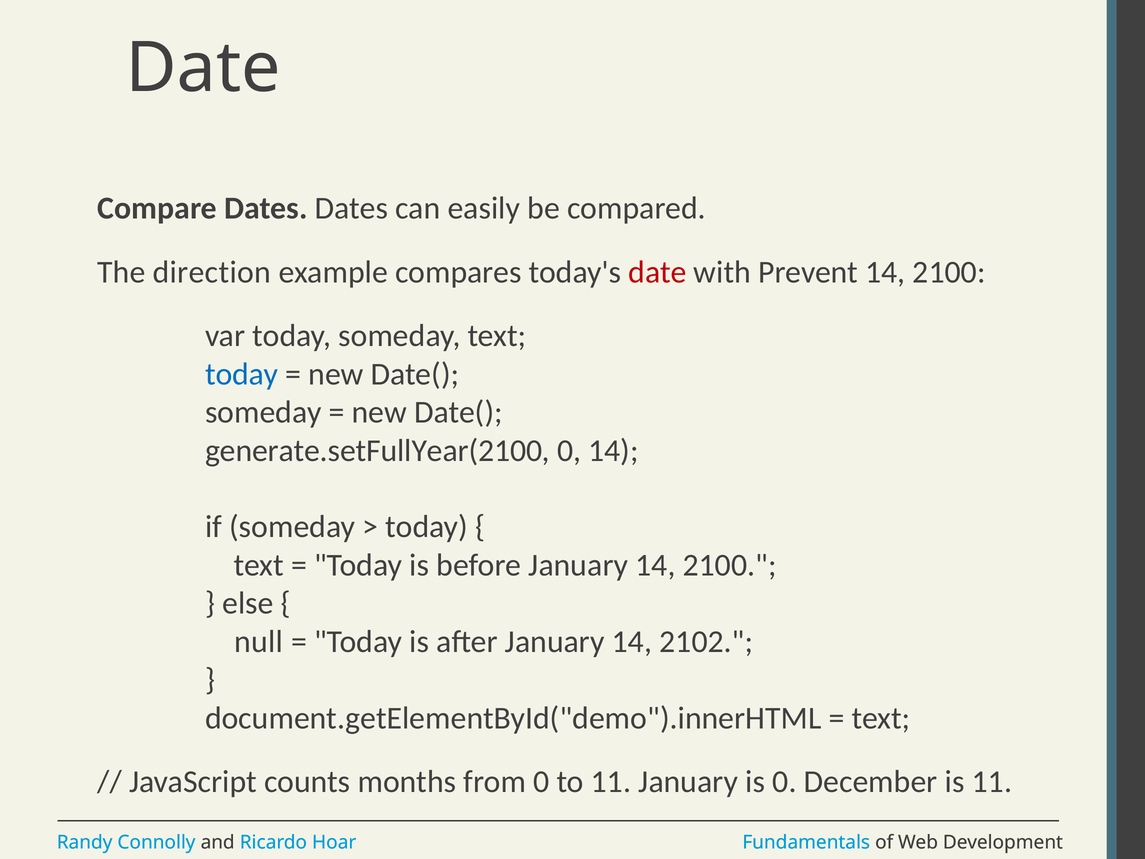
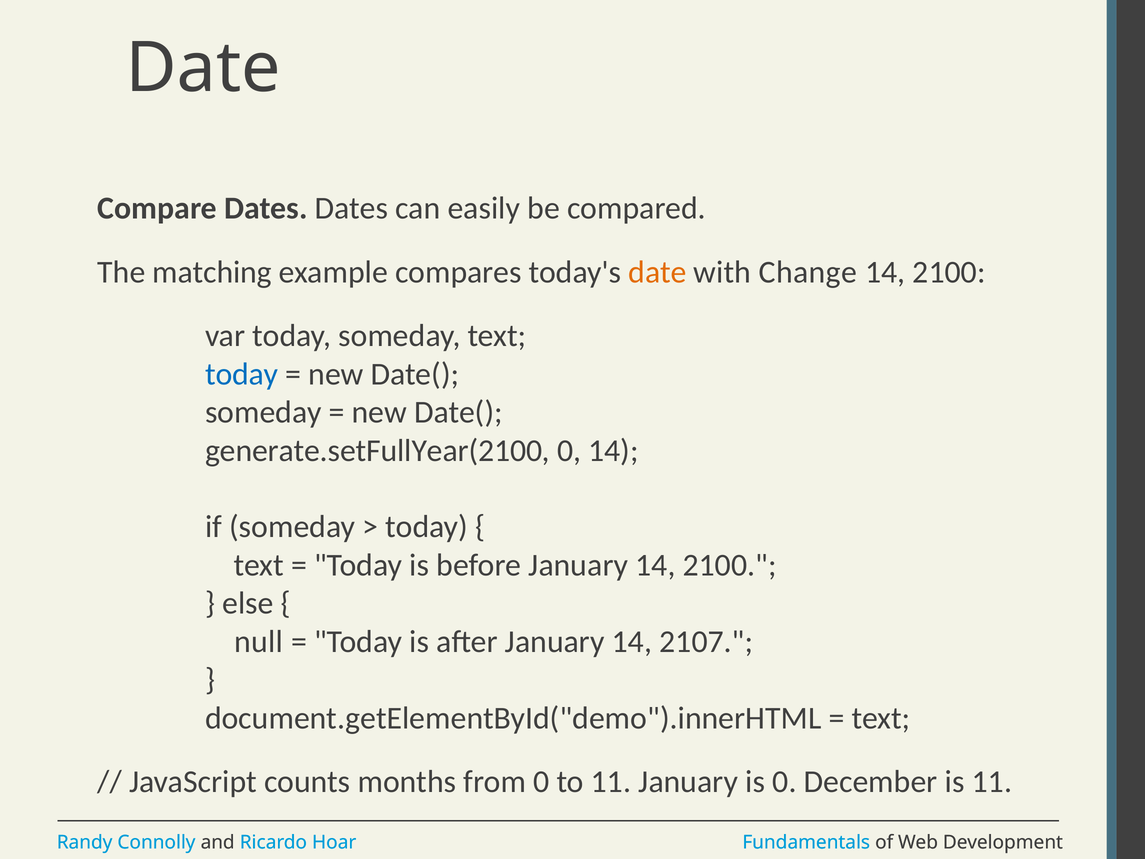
direction: direction -> matching (212, 272)
date colour: red -> orange (657, 272)
Prevent: Prevent -> Change (808, 272)
2102: 2102 -> 2107 (706, 642)
